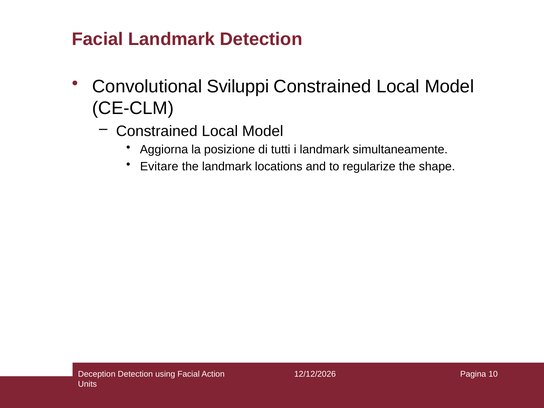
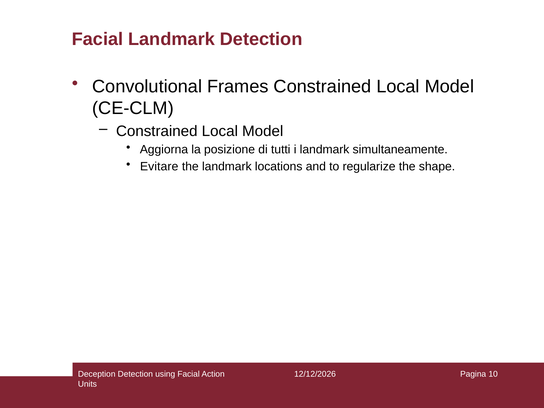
Sviluppi: Sviluppi -> Frames (238, 86)
